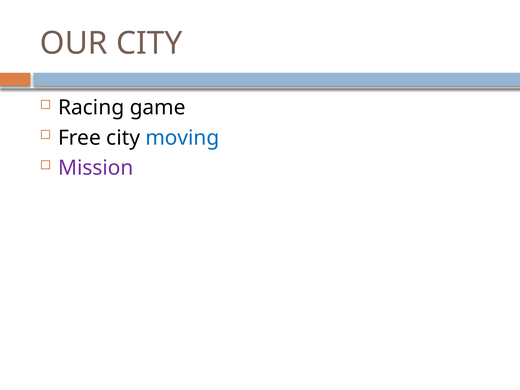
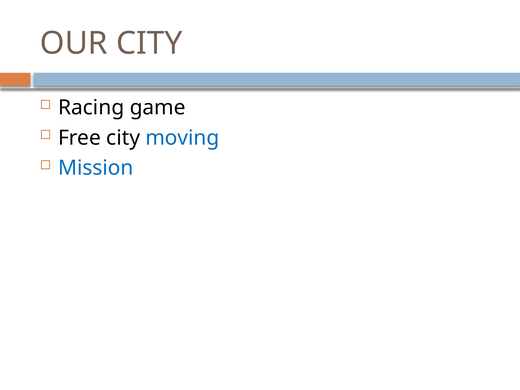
Mission colour: purple -> blue (96, 168)
